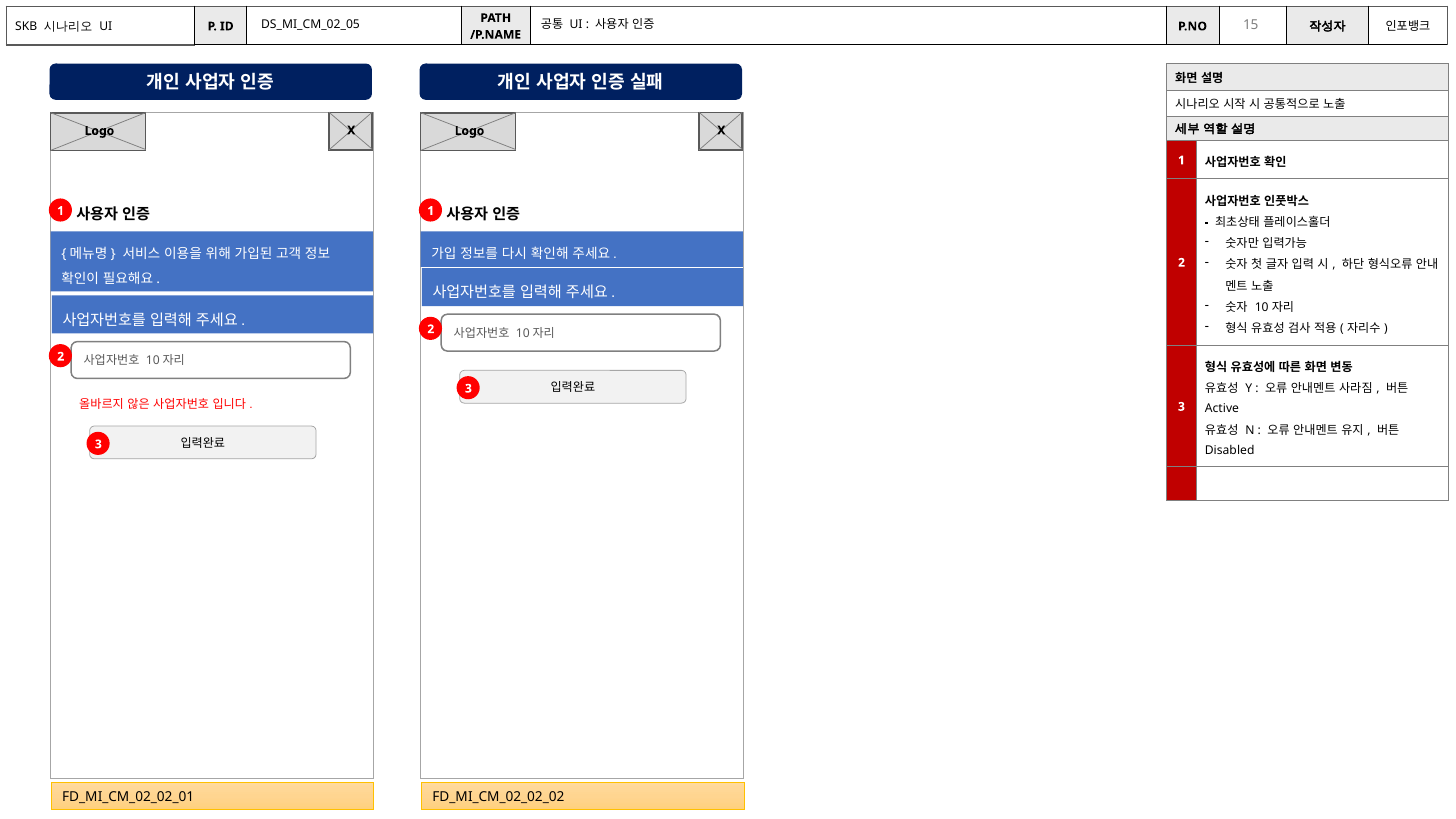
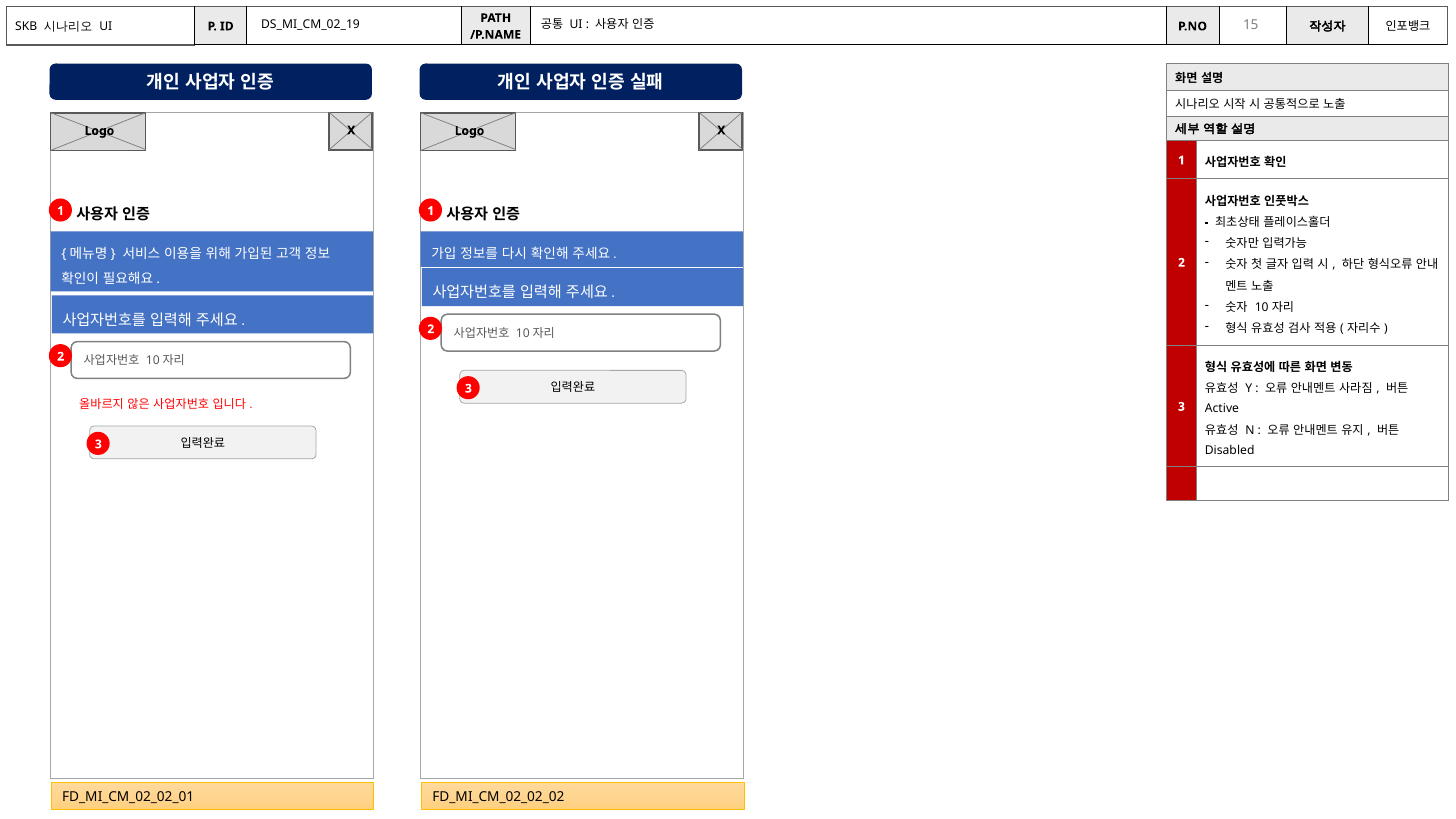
DS_MI_CM_02_05: DS_MI_CM_02_05 -> DS_MI_CM_02_19 (311, 24)
